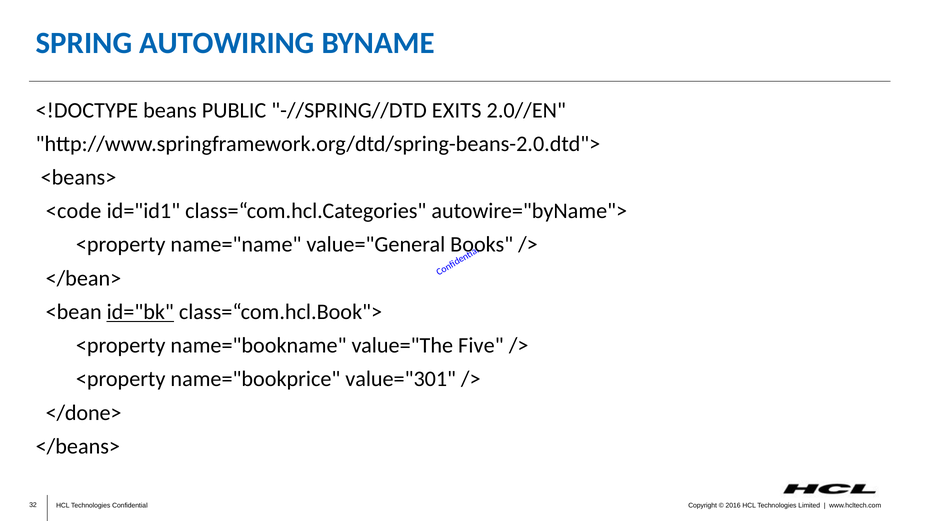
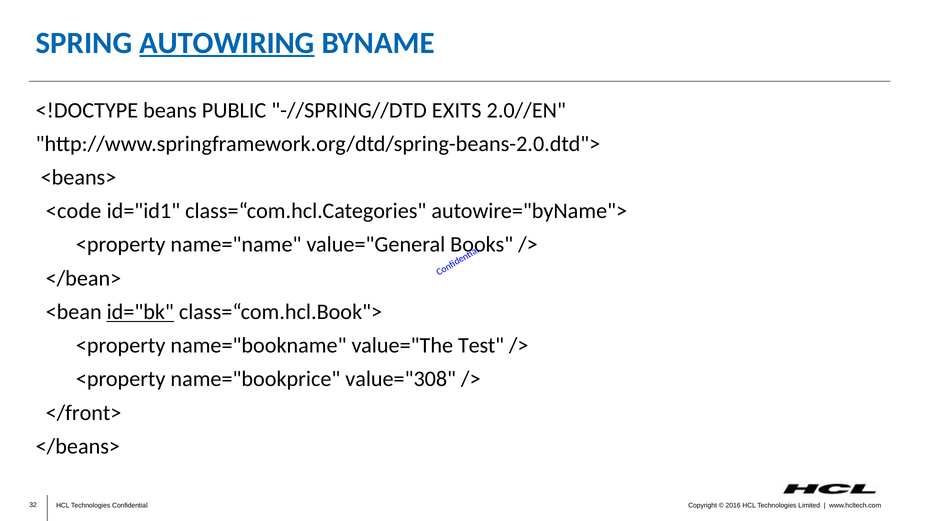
AUTOWIRING underline: none -> present (227, 43)
Five: Five -> Test (481, 345)
value="301: value="301 -> value="308 (401, 379)
</done>: </done> -> </front> (84, 413)
